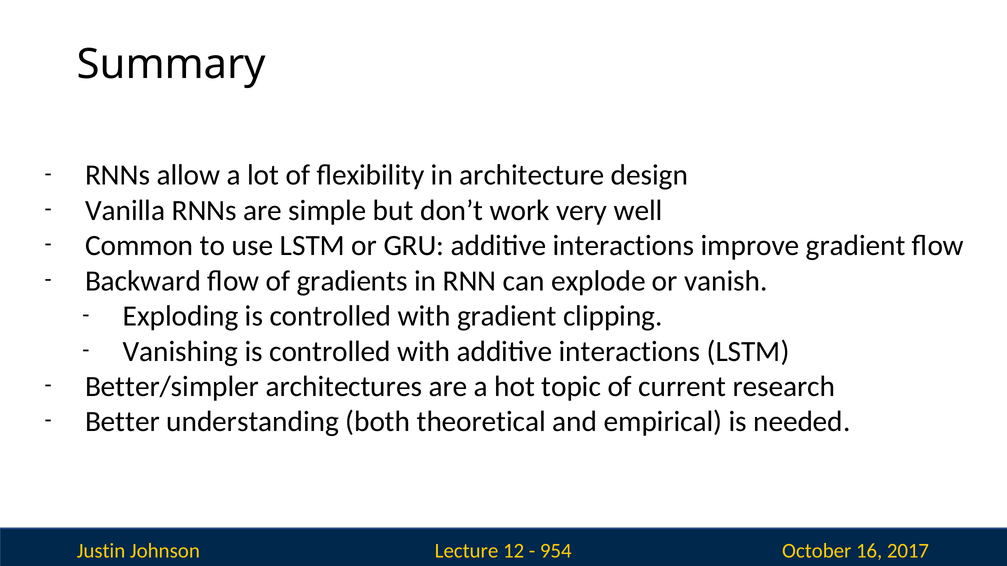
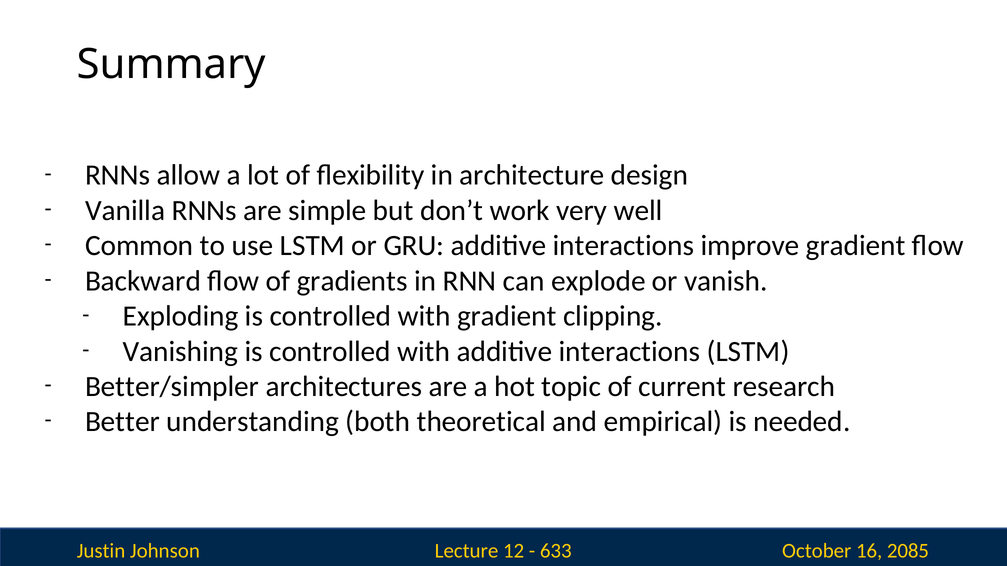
954: 954 -> 633 (556, 551)
2017: 2017 -> 2085 (908, 551)
